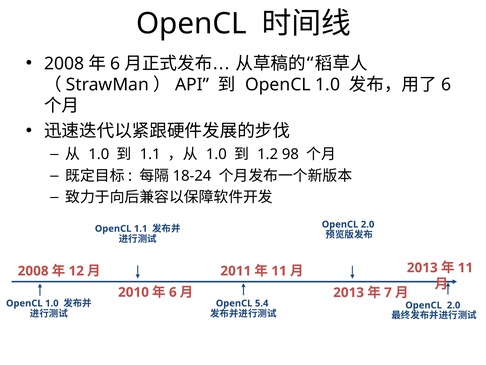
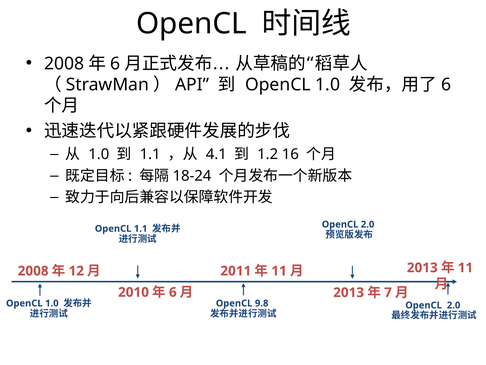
1.0: 1.0 -> 4.1 (216, 154)
98: 98 -> 16 (290, 154)
5.4: 5.4 -> 9.8 (262, 303)
